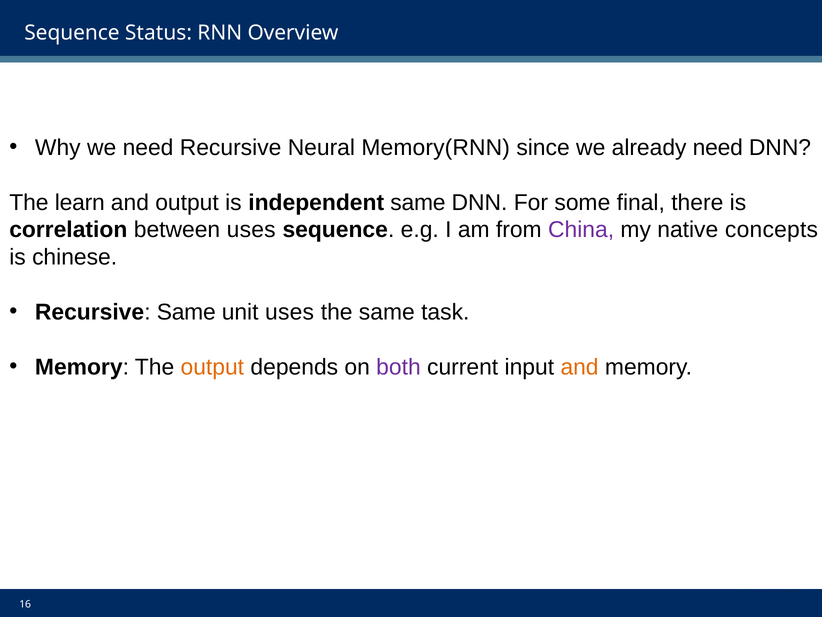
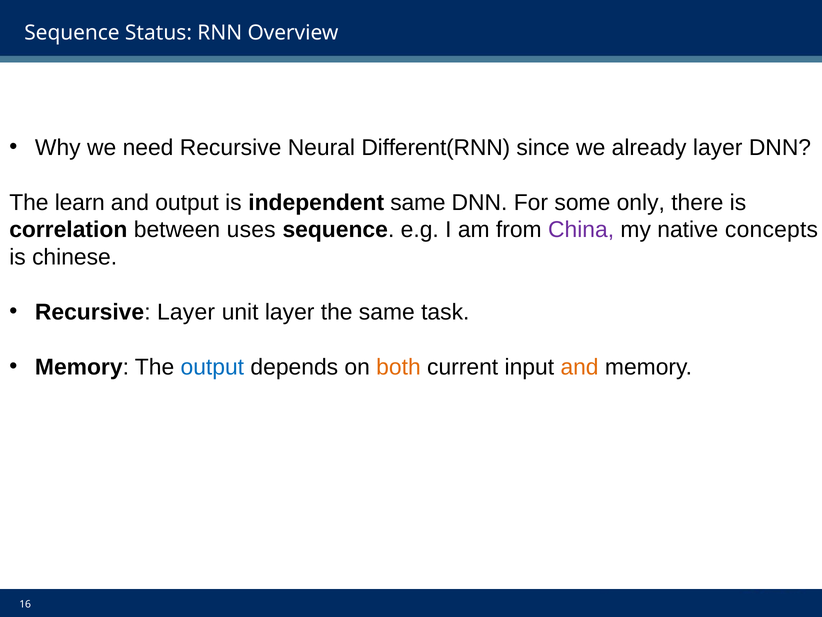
Memory(RNN: Memory(RNN -> Different(RNN (436, 147)
already need: need -> layer (718, 147)
some final: final -> only (641, 202)
Recursive Same: Same -> Layer (186, 312)
unit uses: uses -> layer (290, 312)
output colour: orange -> blue (212, 367)
both colour: purple -> orange (398, 367)
